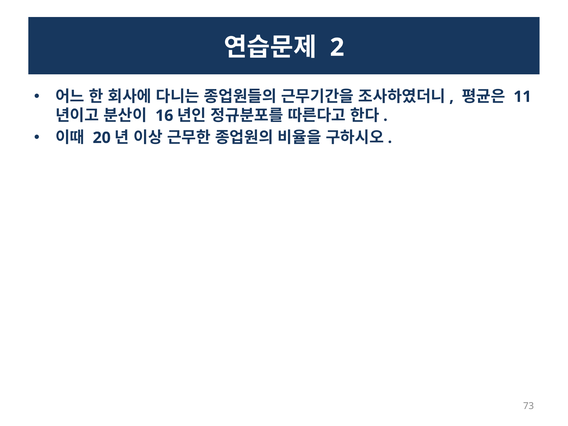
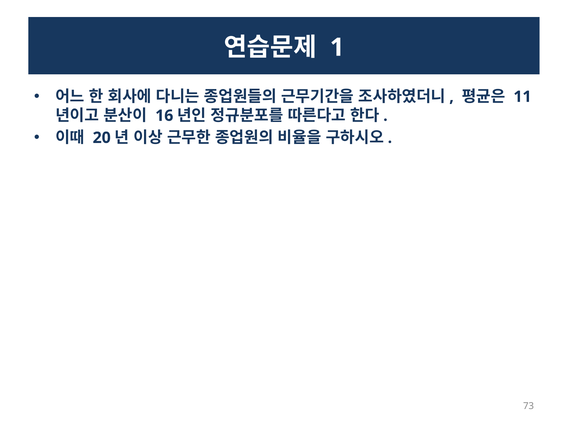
2: 2 -> 1 (337, 47)
